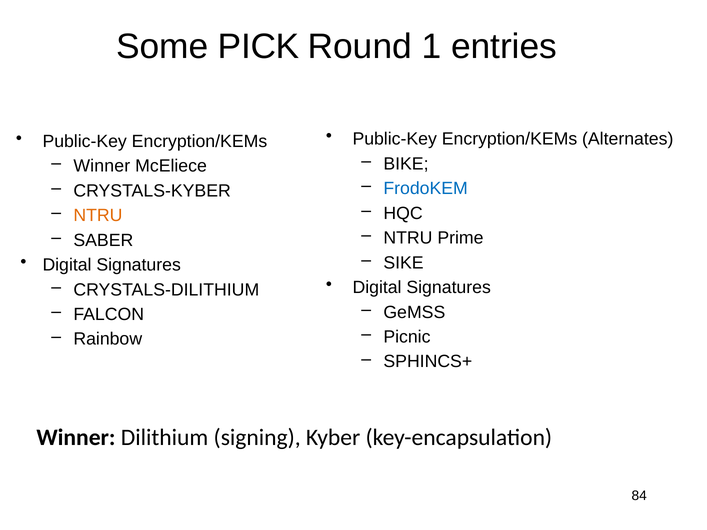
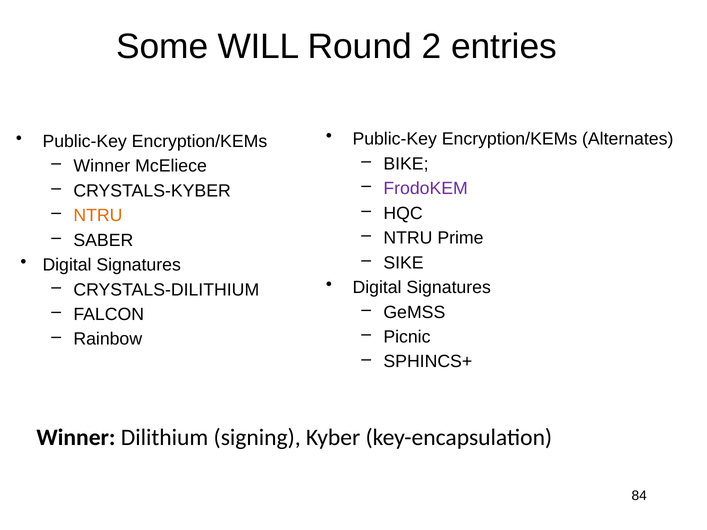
PICK: PICK -> WILL (259, 47)
1: 1 -> 2 (431, 47)
FrodoKEM colour: blue -> purple (426, 189)
